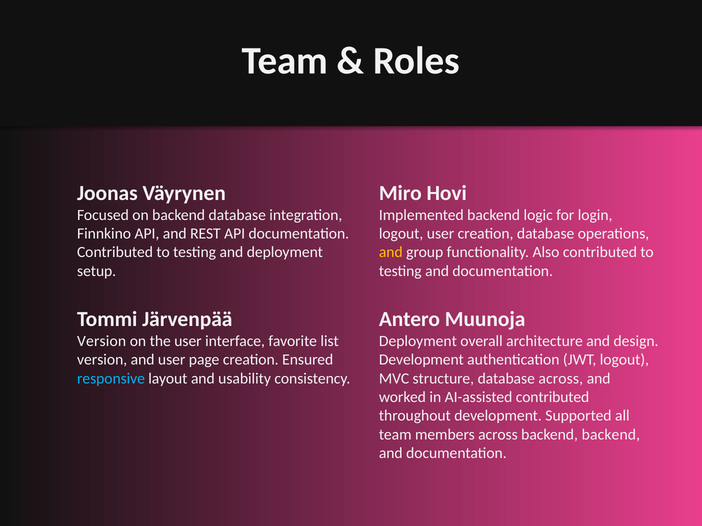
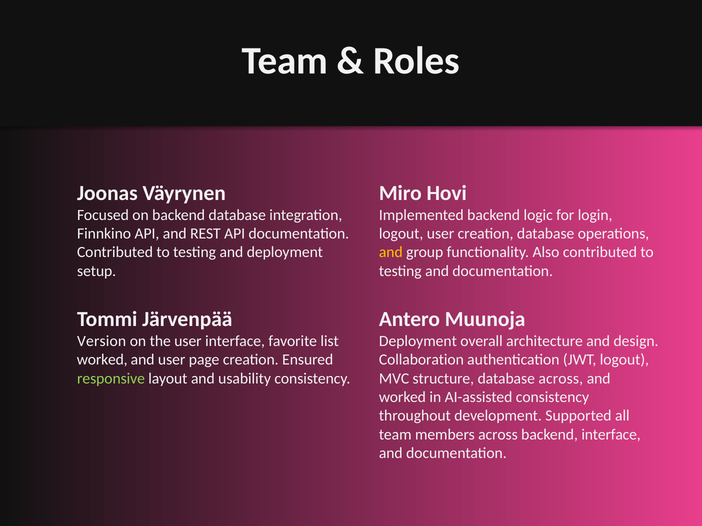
version: version -> worked (102, 360)
Development: Development -> Collaboration (421, 360)
responsive colour: light blue -> light green (111, 379)
AI-assisted contributed: contributed -> consistency (552, 398)
backend backend: backend -> interface (611, 435)
